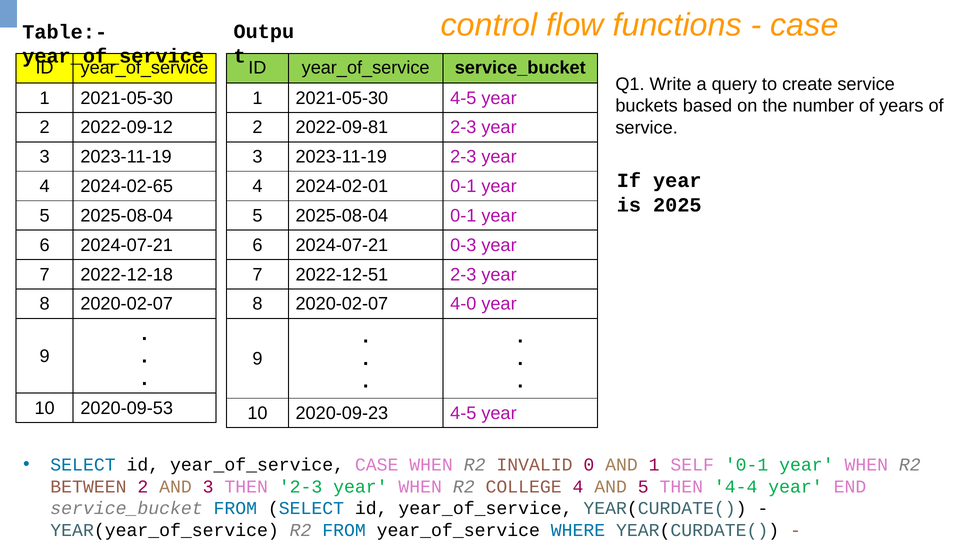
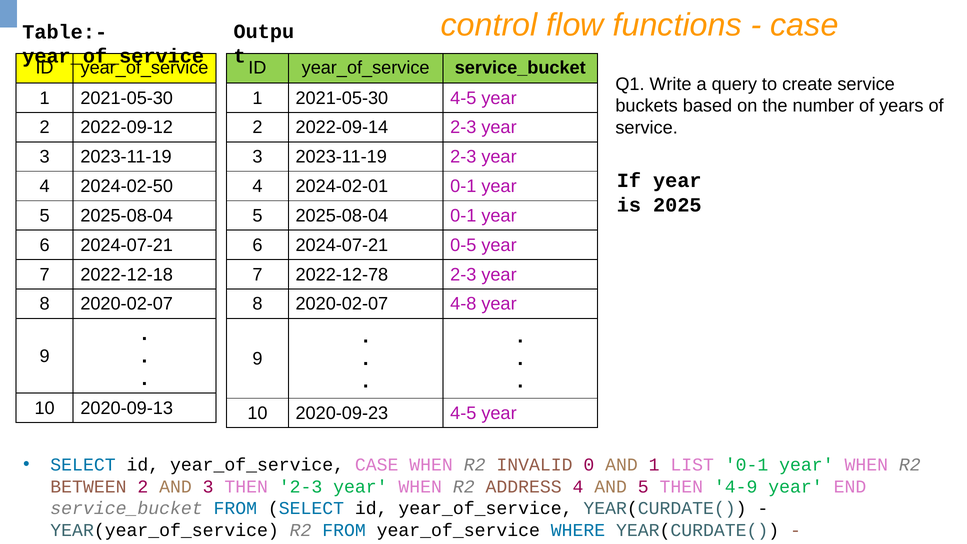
2022-09-81: 2022-09-81 -> 2022-09-14 (342, 127)
2024-02-65: 2024-02-65 -> 2024-02-50 (127, 186)
0-3: 0-3 -> 0-5 (463, 245)
2022-12-51: 2022-12-51 -> 2022-12-78 (342, 275)
4-0: 4-0 -> 4-8 (463, 304)
2020-09-53: 2020-09-53 -> 2020-09-13 (127, 408)
SELF: SELF -> LIST (692, 465)
COLLEGE: COLLEGE -> ADDRESS (524, 486)
4-4: 4-4 -> 4-9 (736, 486)
